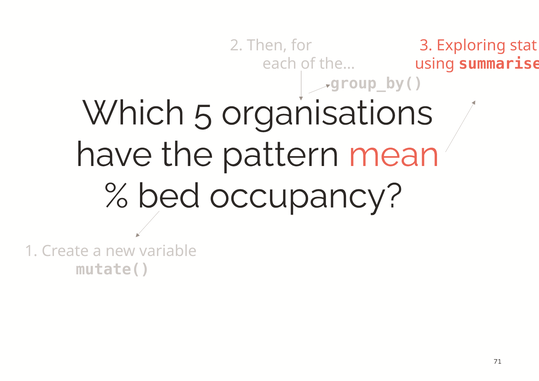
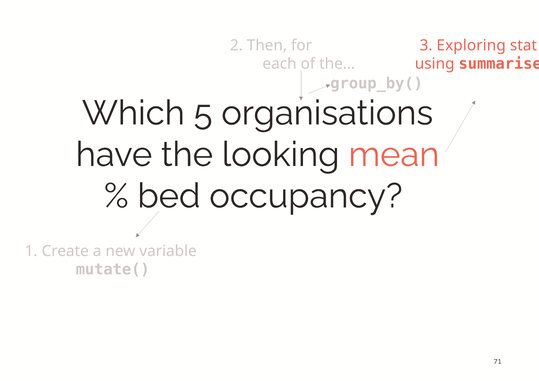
pattern: pattern -> looking (281, 155)
